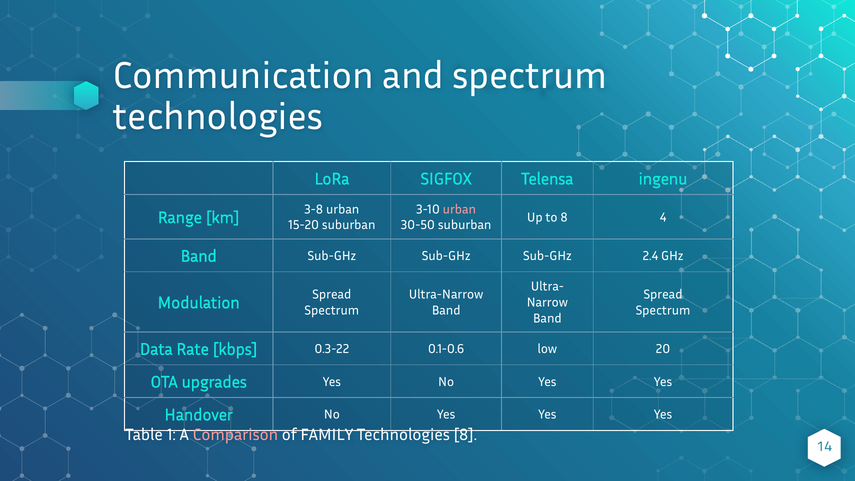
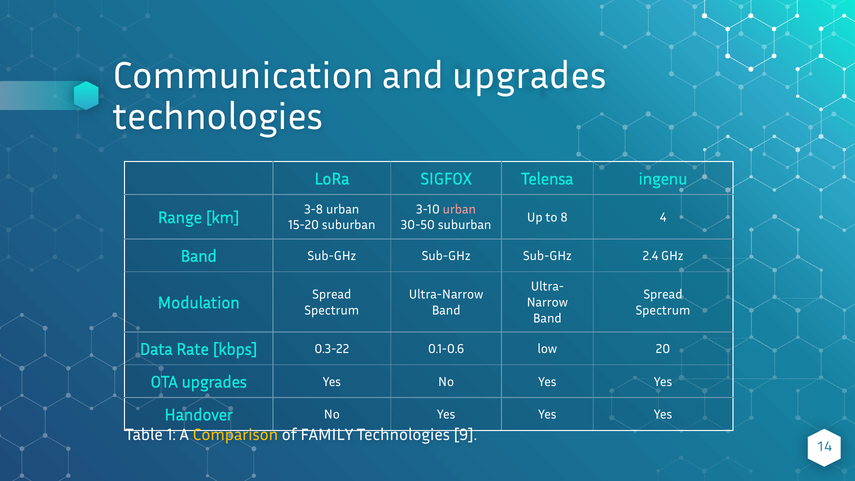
and spectrum: spectrum -> upgrades (530, 76)
Comparison colour: pink -> yellow (235, 435)
Technologies 8: 8 -> 9 (465, 435)
